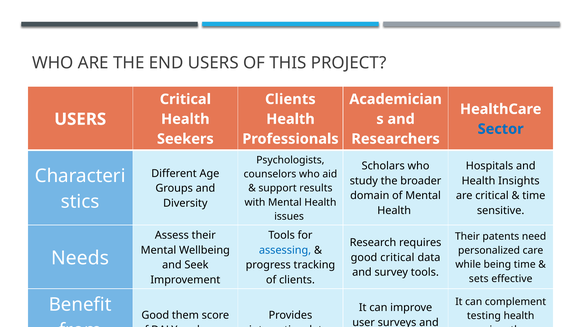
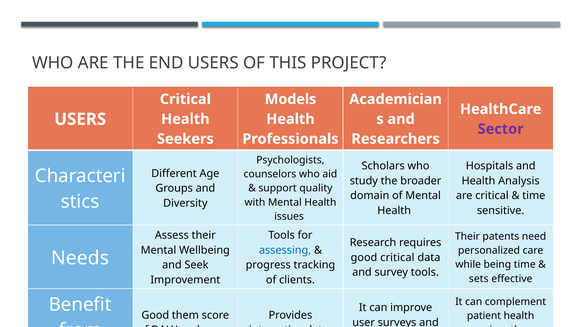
Clients: Clients -> Models (291, 99)
Sector colour: blue -> purple (501, 129)
Health Insights: Insights -> Analysis (519, 181)
support results: results -> quality (316, 188)
testing: testing -> patient (484, 316)
